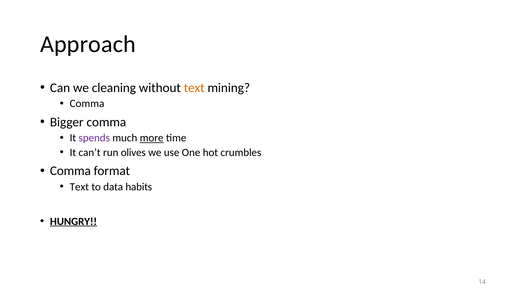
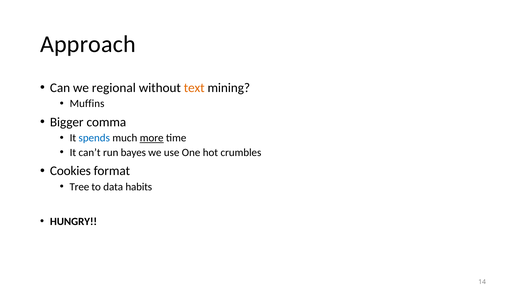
cleaning: cleaning -> regional (114, 88)
Comma: Comma -> Muffins (87, 104)
spends colour: purple -> blue (94, 138)
olives: olives -> bayes (133, 152)
Comma: Comma -> Cookies (70, 171)
Text: Text -> Tree (79, 187)
HUNGRY underline: present -> none (73, 221)
